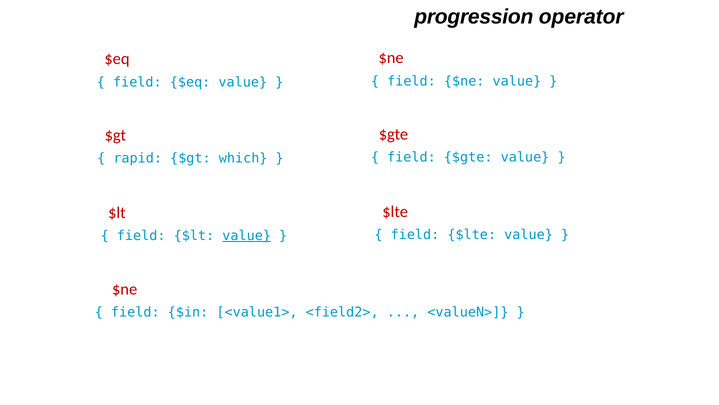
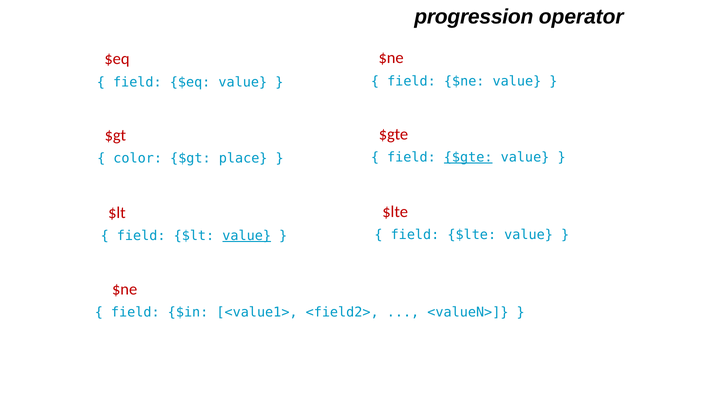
$gte underline: none -> present (468, 157)
rapid: rapid -> color (138, 158)
which: which -> place (243, 158)
